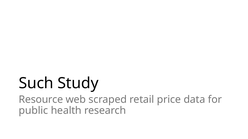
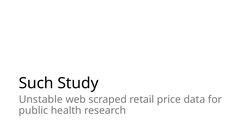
Resource: Resource -> Unstable (41, 100)
